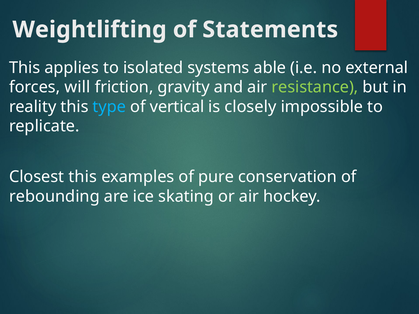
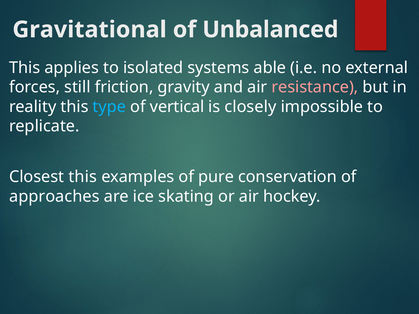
Weightlifting: Weightlifting -> Gravitational (90, 30)
Statements: Statements -> Unbalanced (270, 30)
will: will -> still (77, 87)
resistance colour: light green -> pink (315, 87)
rebounding: rebounding -> approaches (54, 197)
